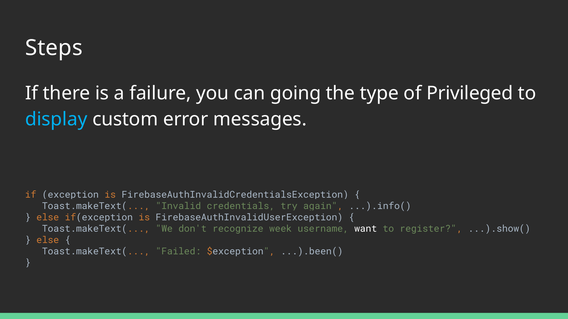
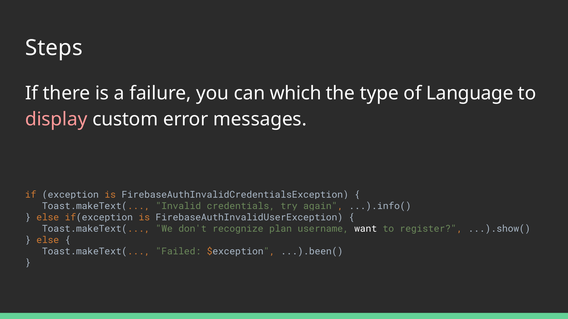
going: going -> which (296, 93)
Privileged: Privileged -> Language (470, 93)
display colour: light blue -> pink (56, 119)
week: week -> plan (281, 229)
